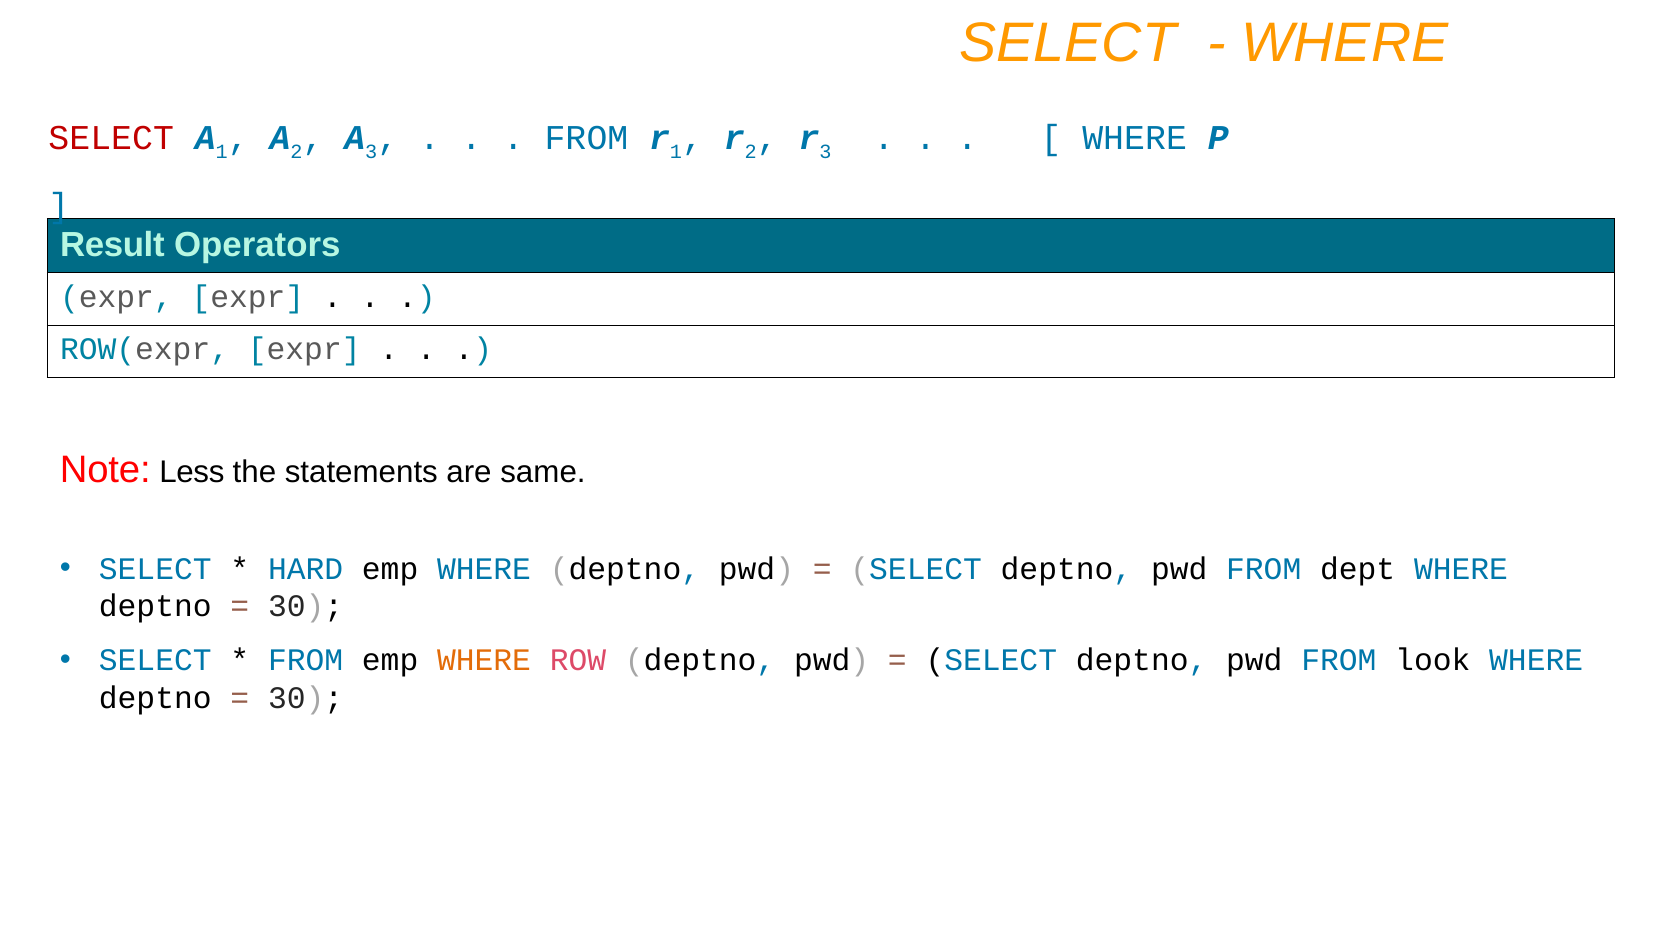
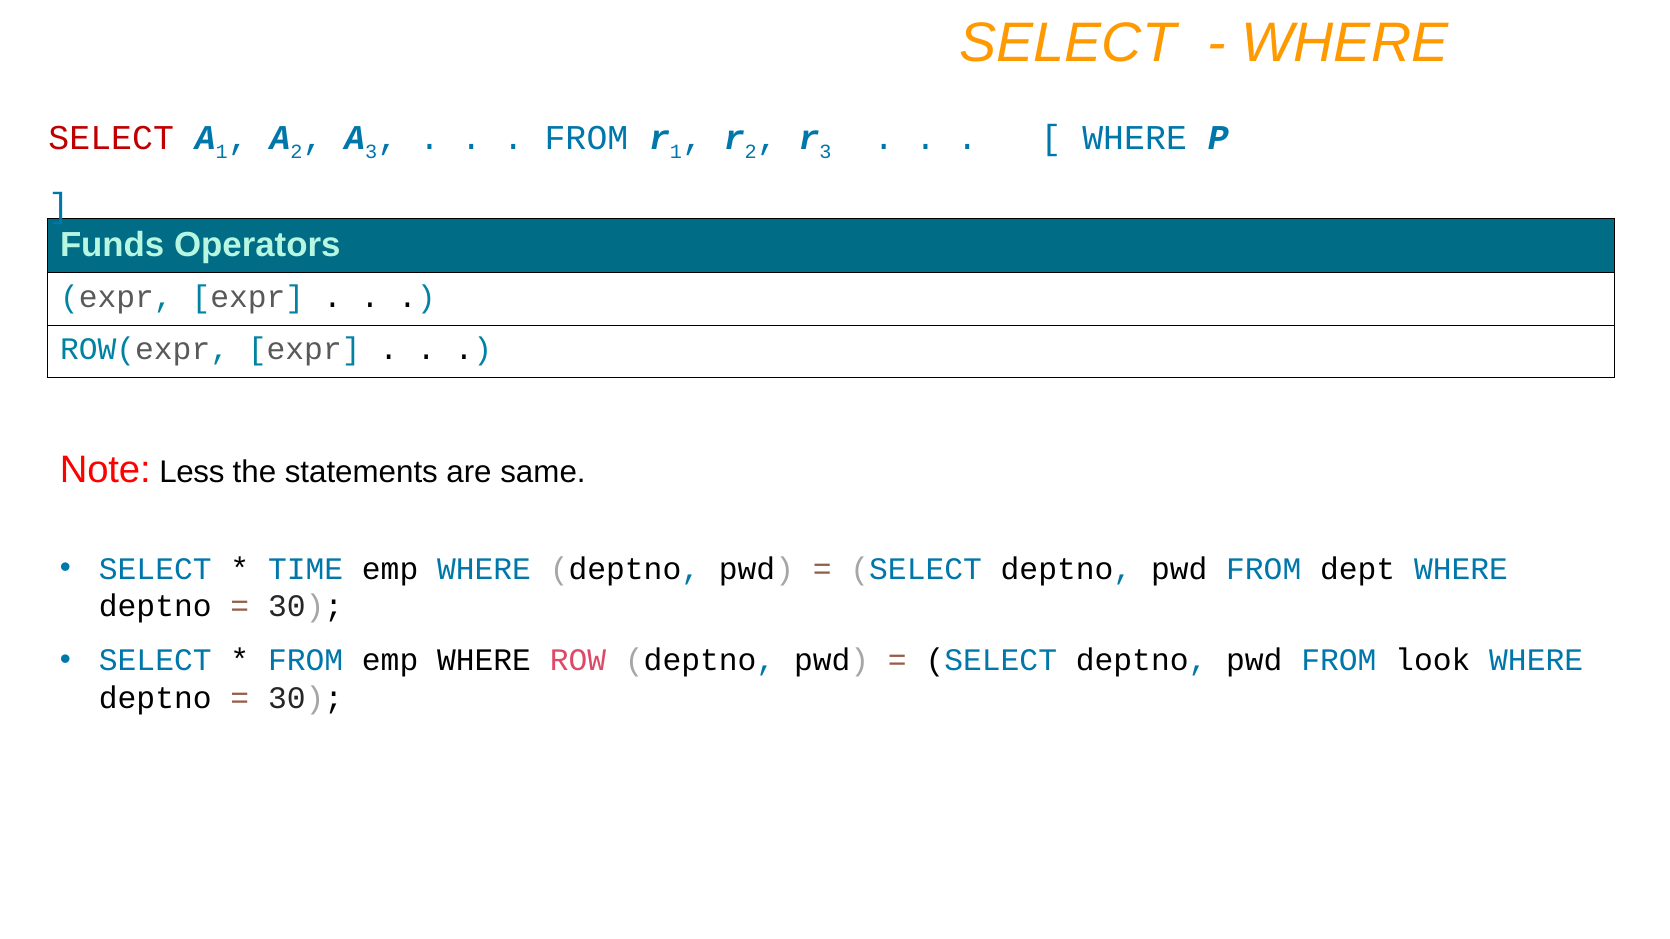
Result: Result -> Funds (112, 245)
HARD: HARD -> TIME (306, 569)
WHERE colour: orange -> black (484, 661)
